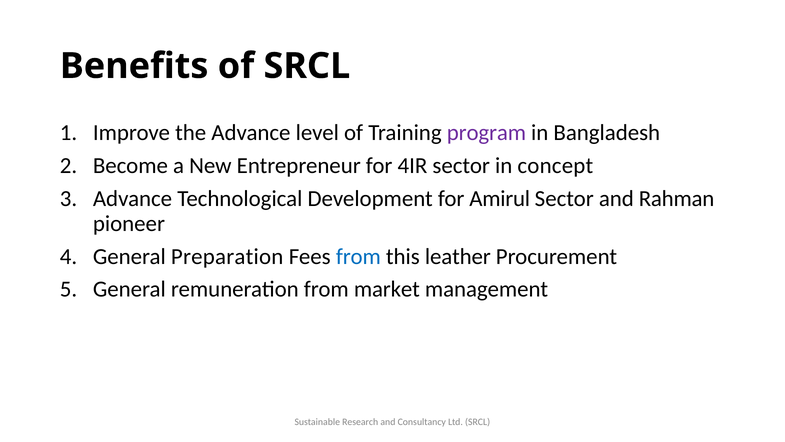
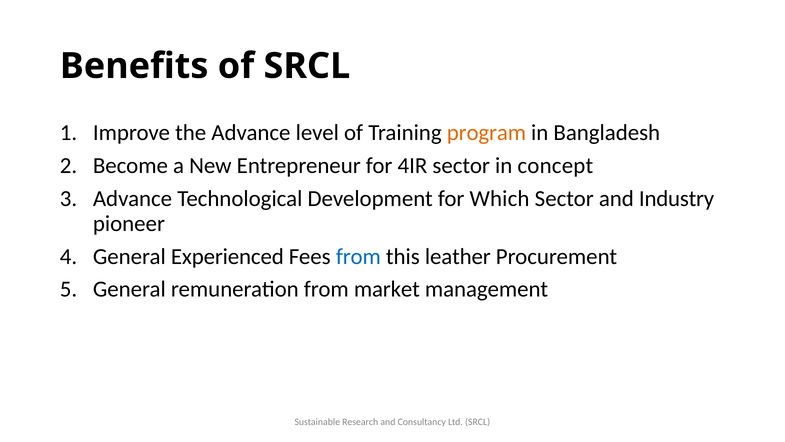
program colour: purple -> orange (486, 133)
Amirul: Amirul -> Which (500, 199)
Rahman: Rahman -> Industry (677, 199)
Preparation: Preparation -> Experienced (227, 256)
